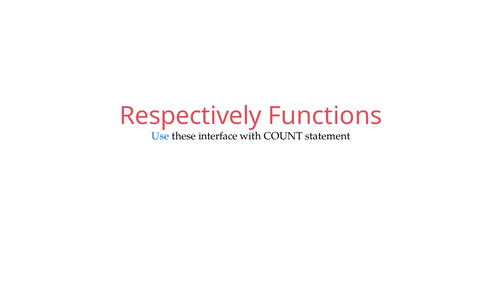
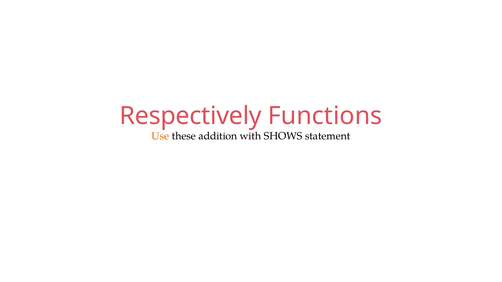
Use colour: blue -> orange (160, 136)
interface: interface -> addition (218, 136)
COUNT: COUNT -> SHOWS (283, 136)
